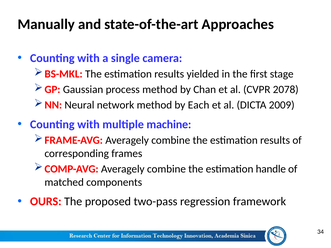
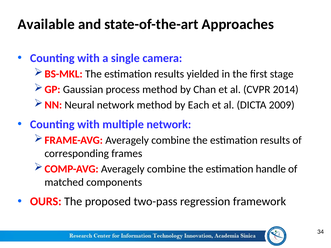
Manually: Manually -> Available (46, 24)
2078: 2078 -> 2014 (286, 90)
multiple machine: machine -> network (169, 124)
